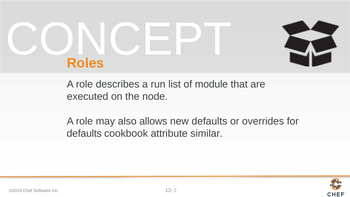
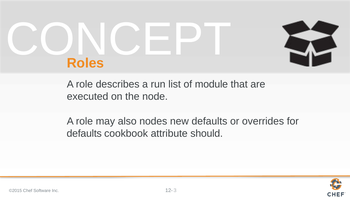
allows: allows -> nodes (153, 121)
similar: similar -> should (207, 133)
